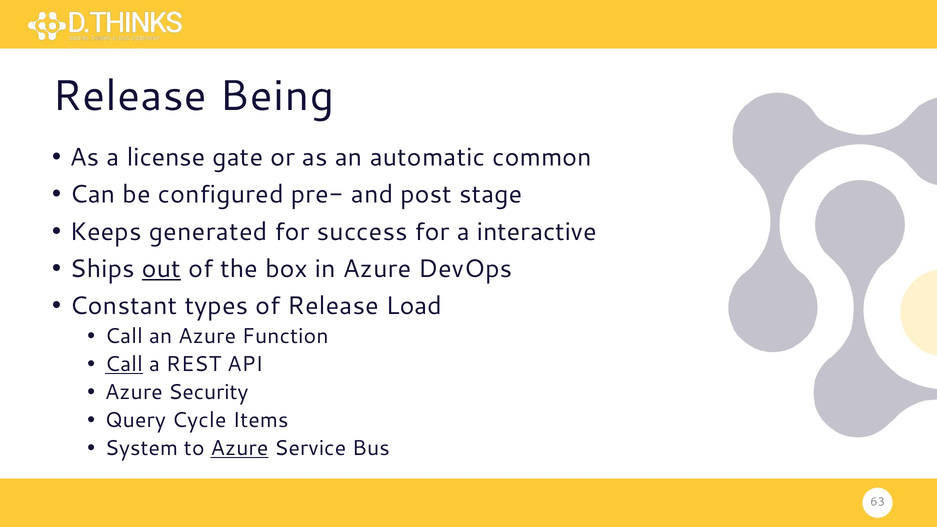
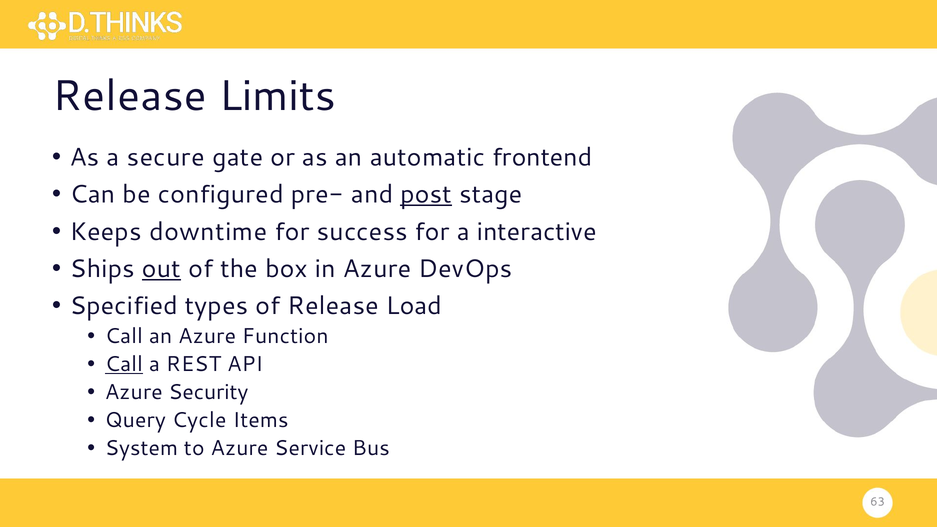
Being: Being -> Limits (277, 96)
license: license -> secure (166, 157)
common: common -> frontend (542, 157)
post underline: none -> present (426, 195)
generated: generated -> downtime (208, 232)
Constant: Constant -> Specified (124, 306)
Azure underline: present -> none (239, 448)
